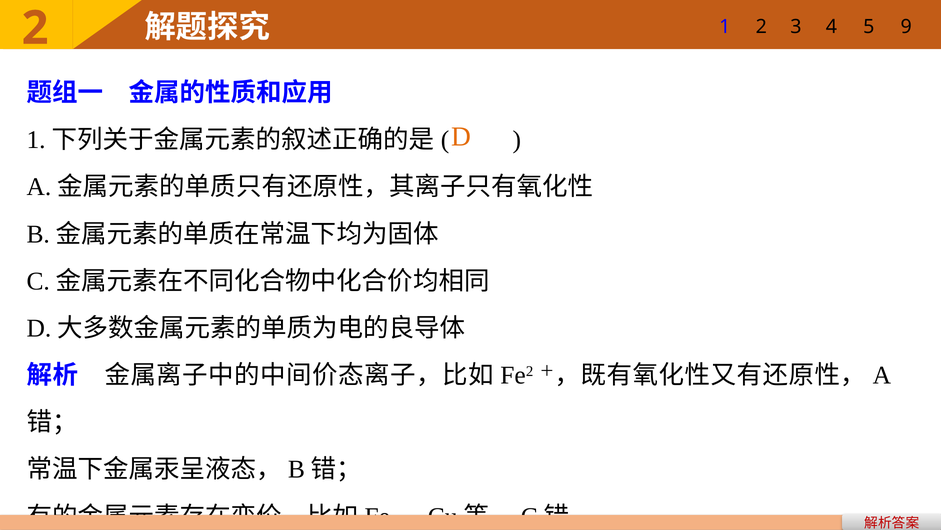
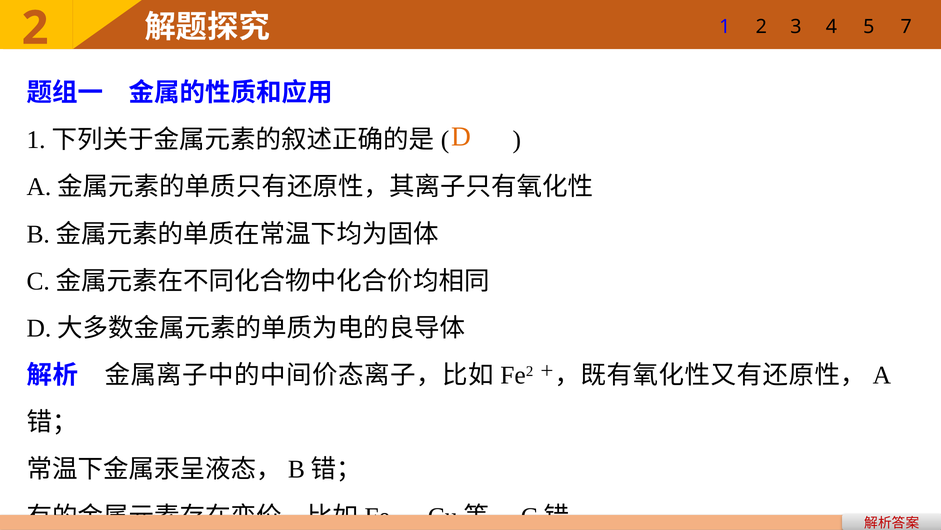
9: 9 -> 7 (906, 27)
